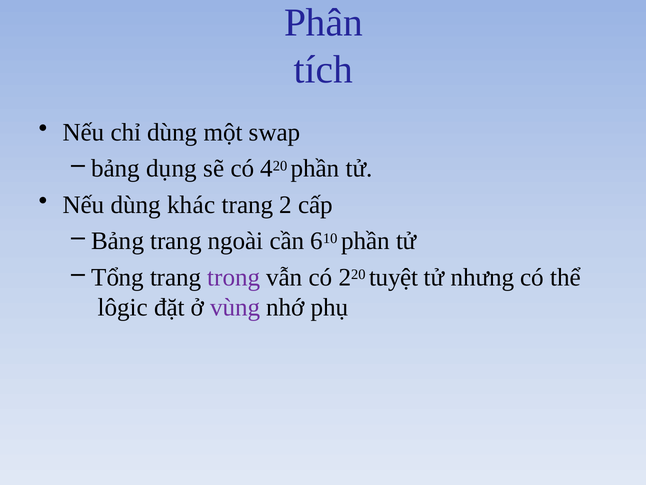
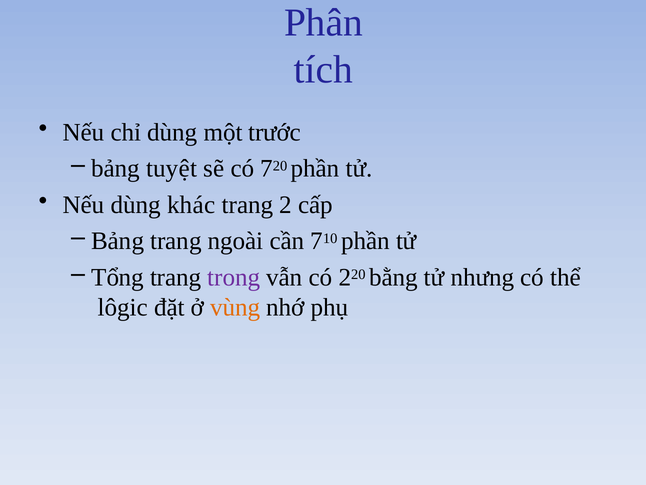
swap: swap -> trước (275, 132)
dụng: dụng -> tuyệt (172, 168)
có 4: 4 -> 7 (267, 168)
cần 6: 6 -> 7 (317, 241)
tuyệt: tuyệt -> bằng (394, 277)
vùng colour: purple -> orange (235, 307)
